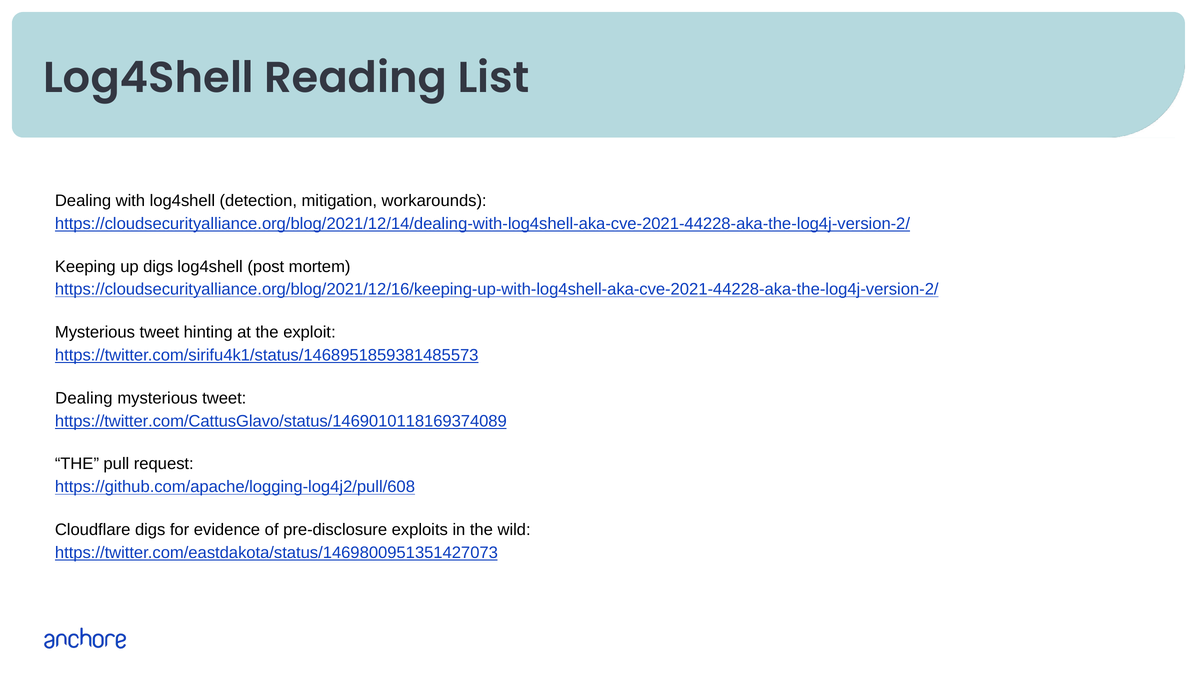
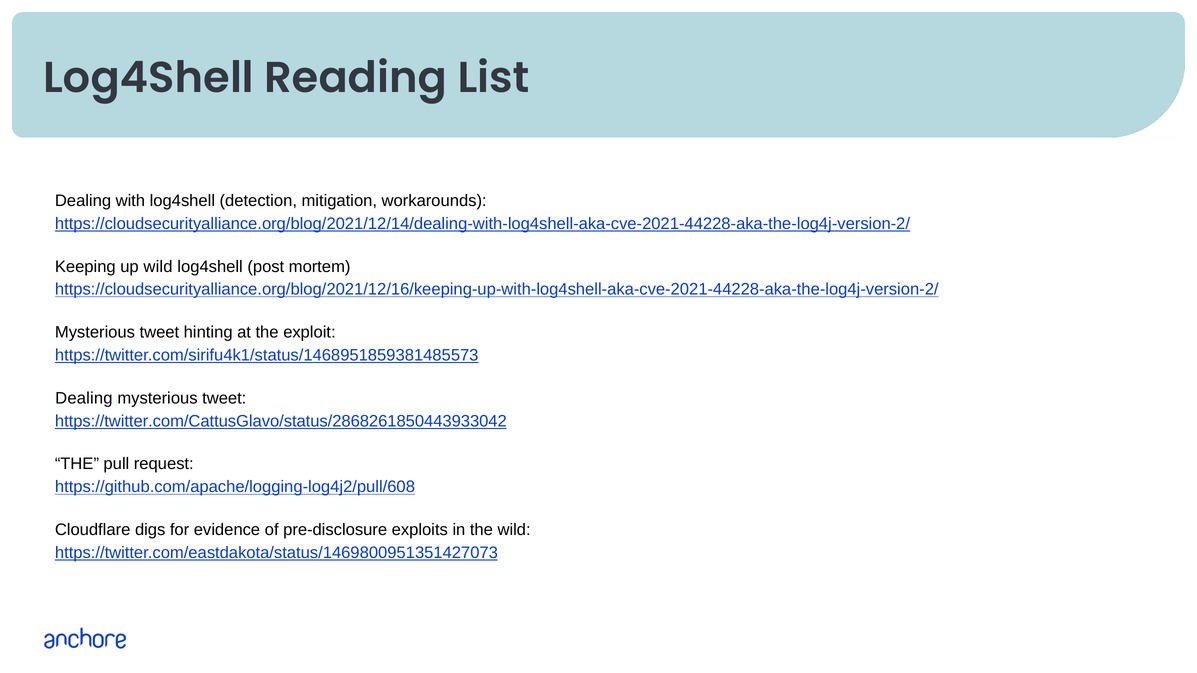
up digs: digs -> wild (158, 267)
https://twitter.com/CattusGlavo/status/1469010118169374089: https://twitter.com/CattusGlavo/status/1469010118169374089 -> https://twitter.com/CattusGlavo/status/2868261850443933042 (281, 421)
